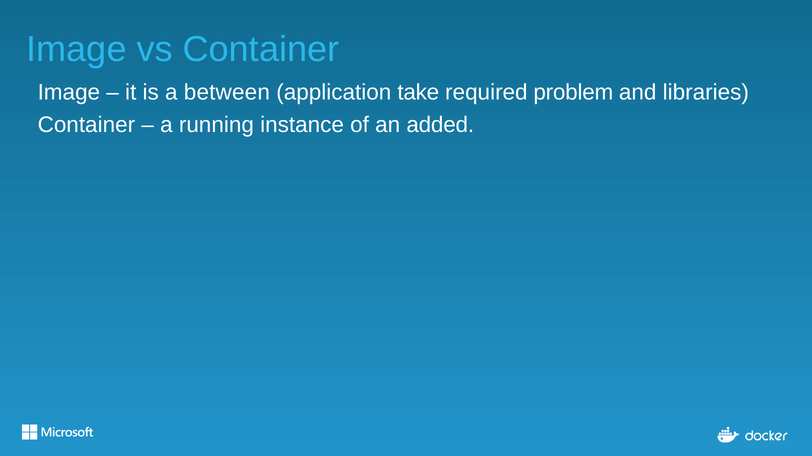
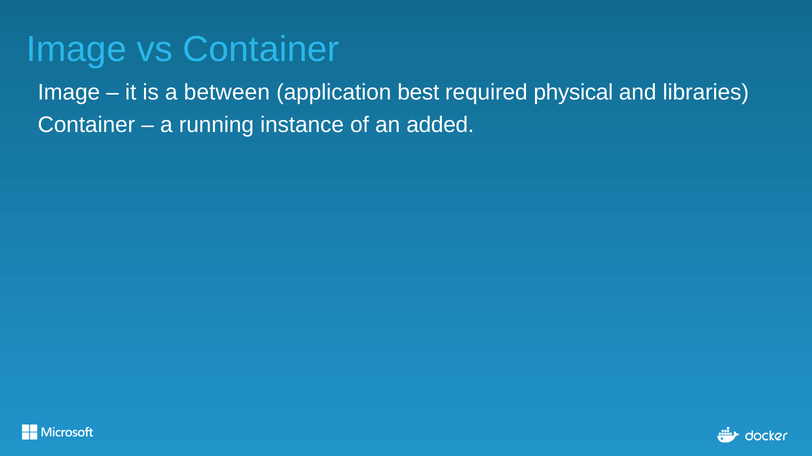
take: take -> best (418, 92)
problem: problem -> physical (573, 92)
